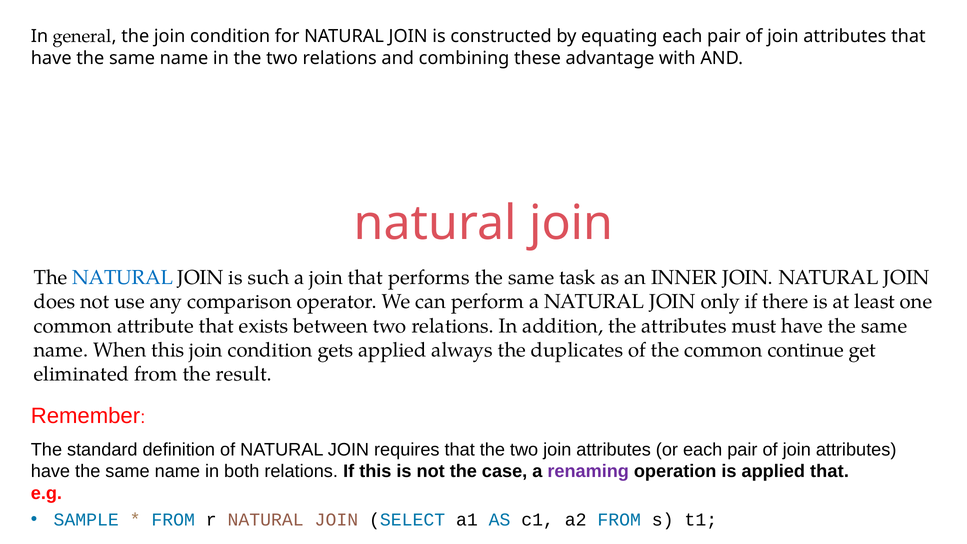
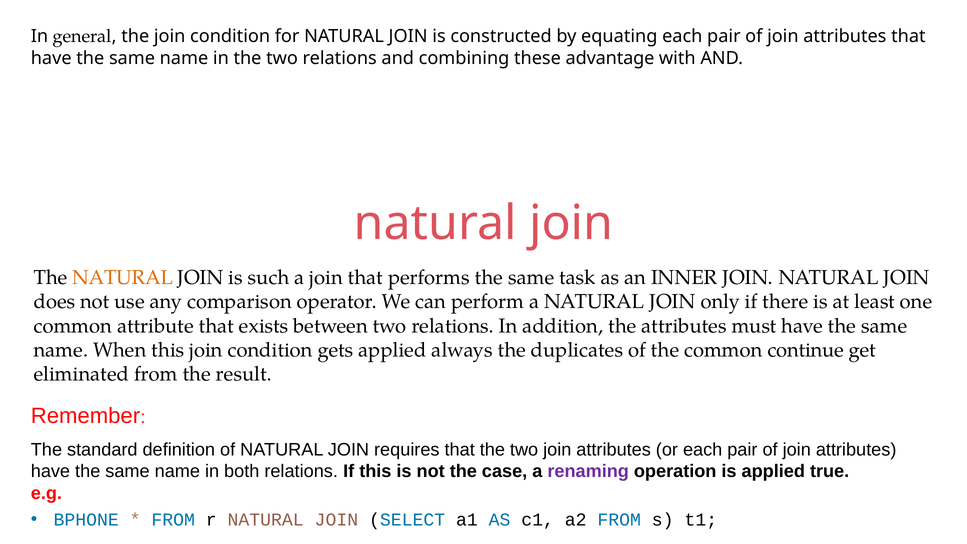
NATURAL colour: blue -> orange (122, 278)
applied that: that -> true (830, 471)
SAMPLE: SAMPLE -> BPHONE (86, 520)
